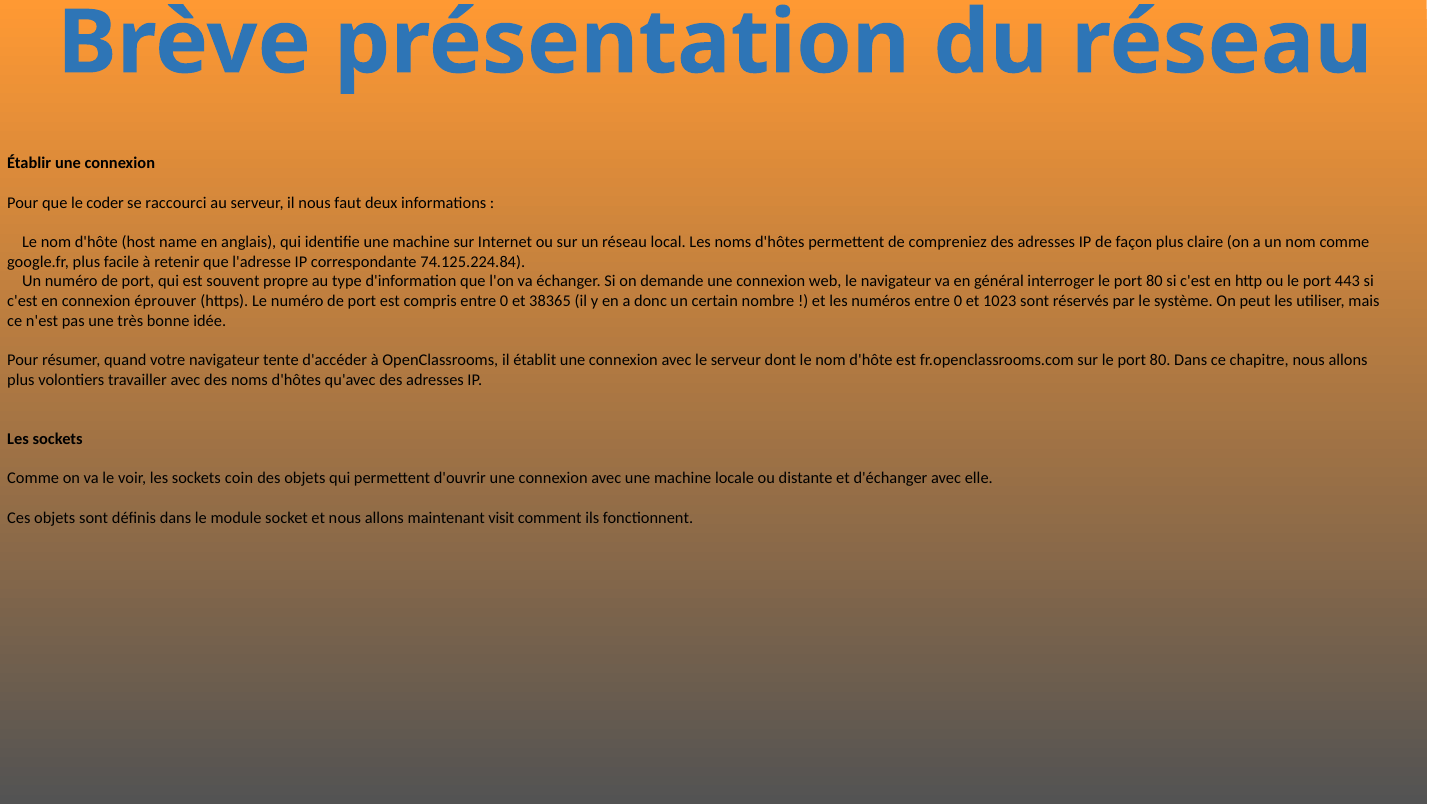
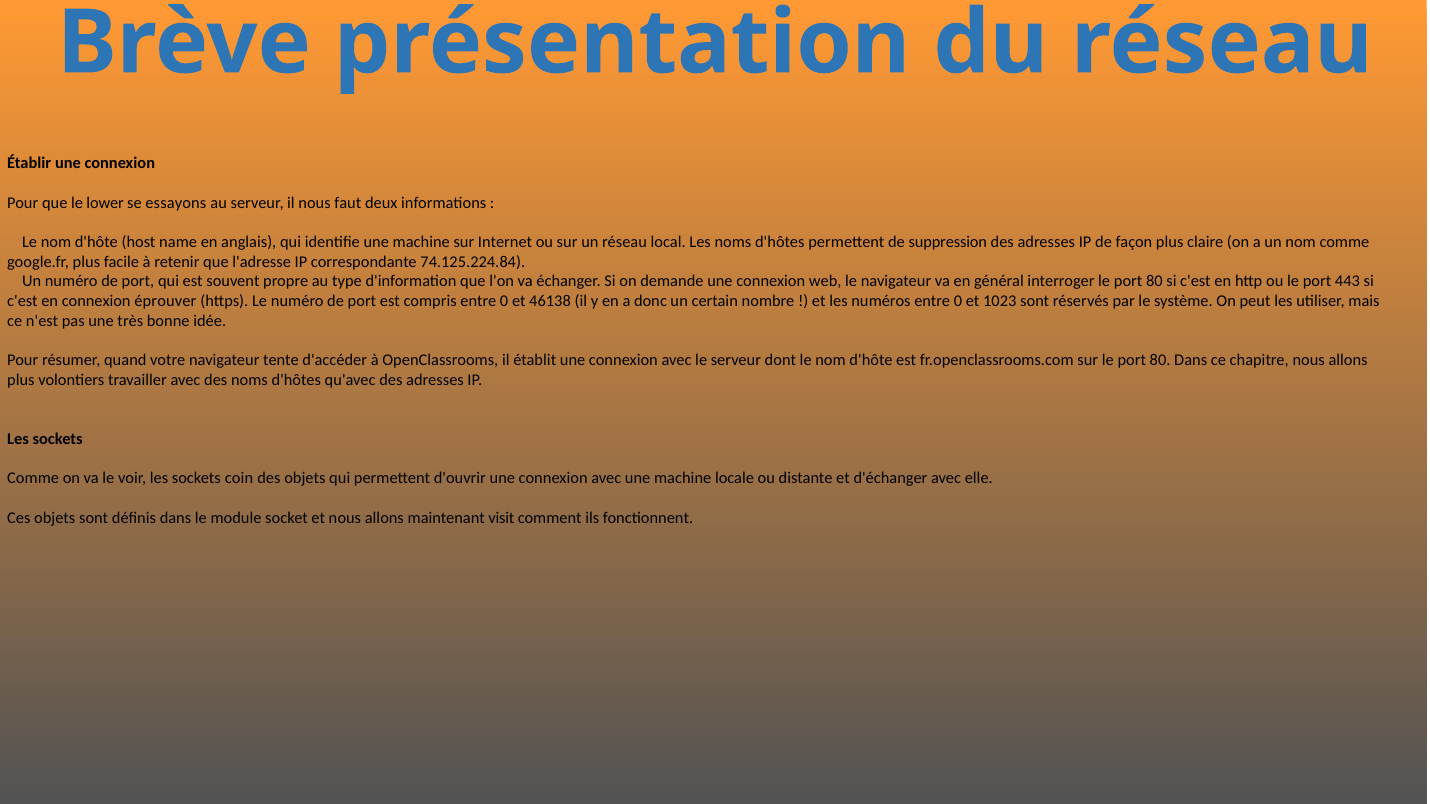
coder: coder -> lower (105, 203)
raccourci: raccourci -> essayons (176, 203)
compreniez: compreniez -> suppression (948, 242)
38365: 38365 -> 46138 (550, 301)
